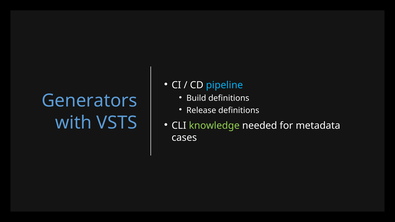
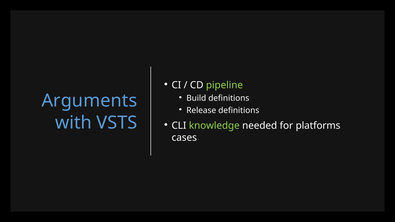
pipeline colour: light blue -> light green (224, 85)
Generators: Generators -> Arguments (89, 101)
metadata: metadata -> platforms (318, 126)
